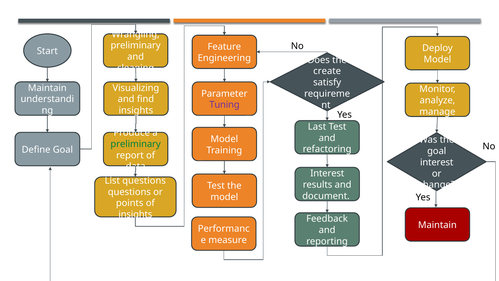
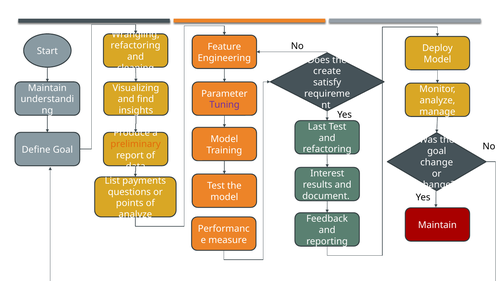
preliminary: preliminary -> refactoring (136, 45)
preliminary colour: green -> orange (136, 144)
interest: interest -> change (437, 162)
List questions: questions -> payments (144, 181)
insights: insights -> analyze (135, 214)
